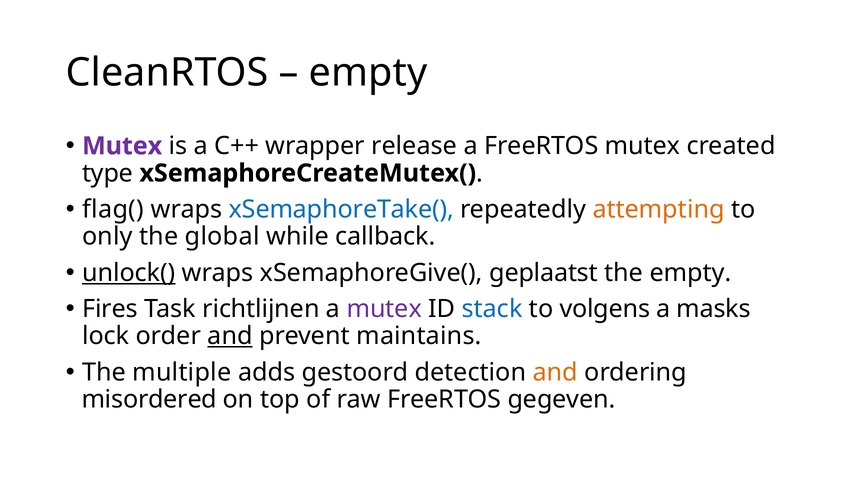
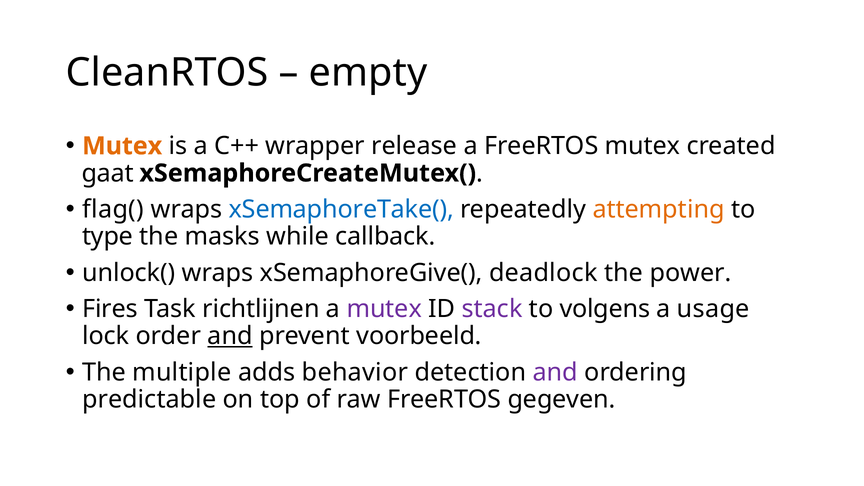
Mutex colour: purple -> orange (122, 146)
type: type -> gaat (108, 173)
only: only -> type (108, 237)
global: global -> masks (222, 237)
unlock( underline: present -> none (129, 273)
geplaatst: geplaatst -> deadlock (543, 273)
the empty: empty -> power (690, 273)
stack colour: blue -> purple (492, 309)
masks: masks -> usage (713, 309)
maintains: maintains -> voorbeeld (419, 336)
gestoord: gestoord -> behavior (355, 372)
and colour: orange -> purple (555, 372)
misordered: misordered -> predictable (149, 399)
